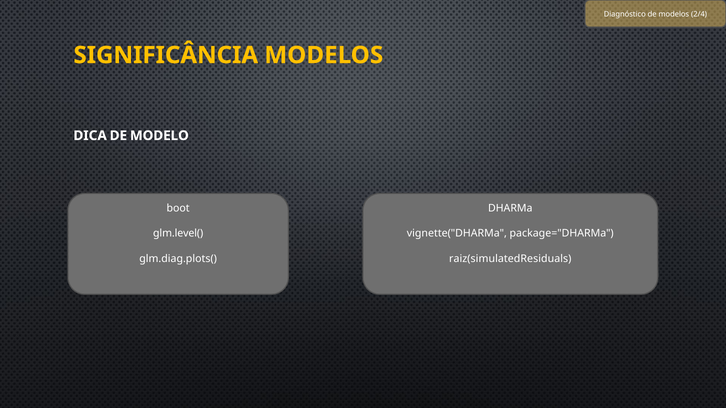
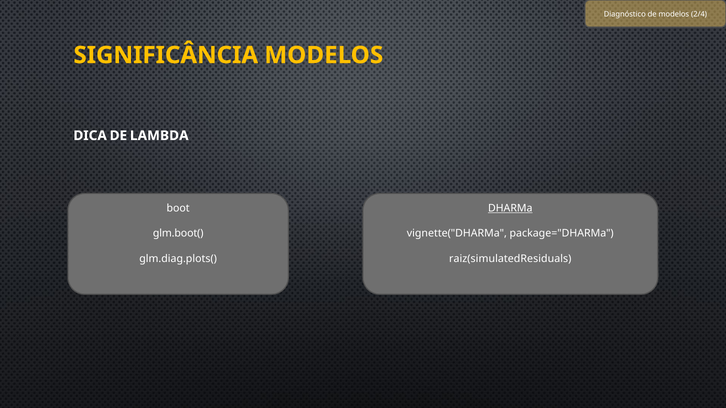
MODELO: MODELO -> LAMBDA (159, 136)
DHARMa underline: none -> present (510, 208)
glm.level(: glm.level( -> glm.boot( (178, 234)
